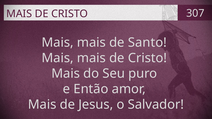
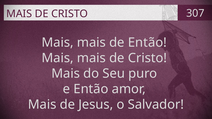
de Santo: Santo -> Então (147, 43)
